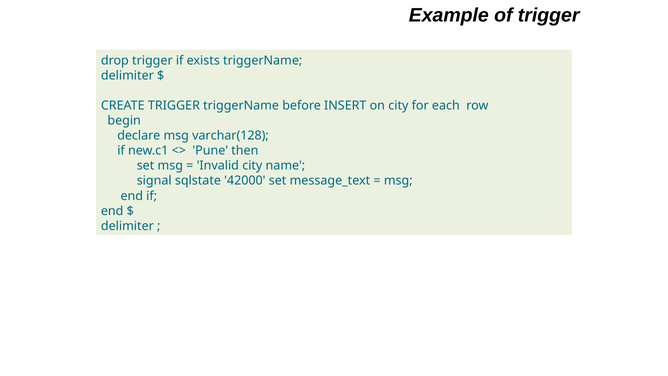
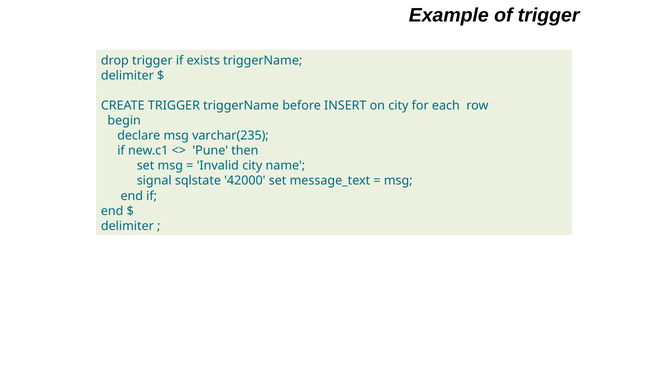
varchar(128: varchar(128 -> varchar(235 (230, 136)
